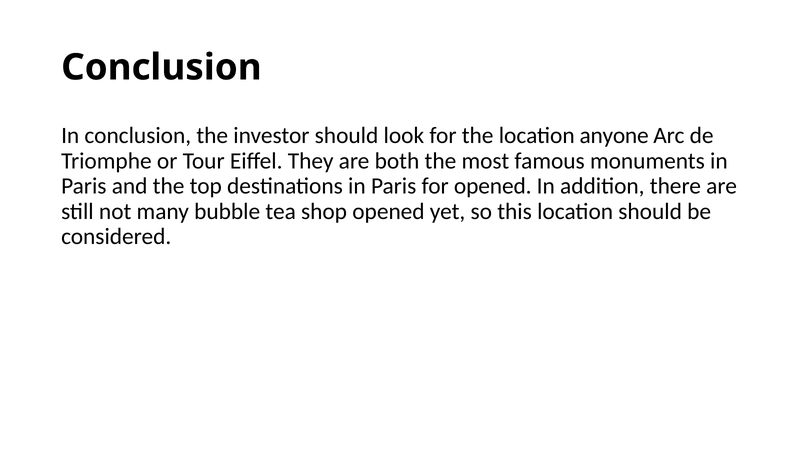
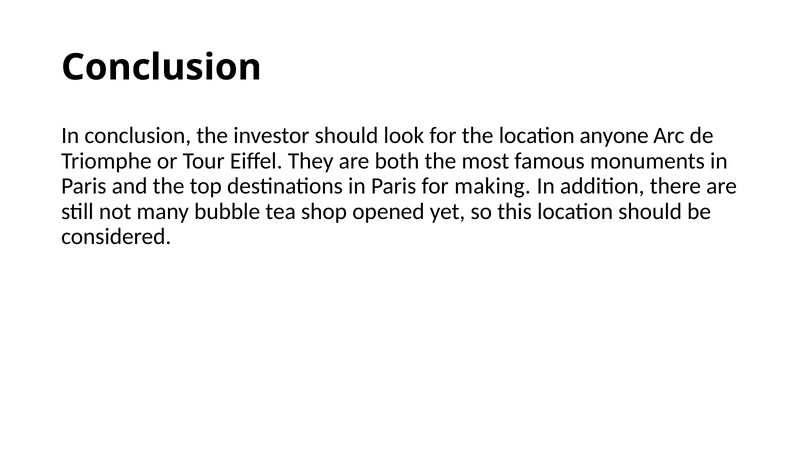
for opened: opened -> making (493, 186)
